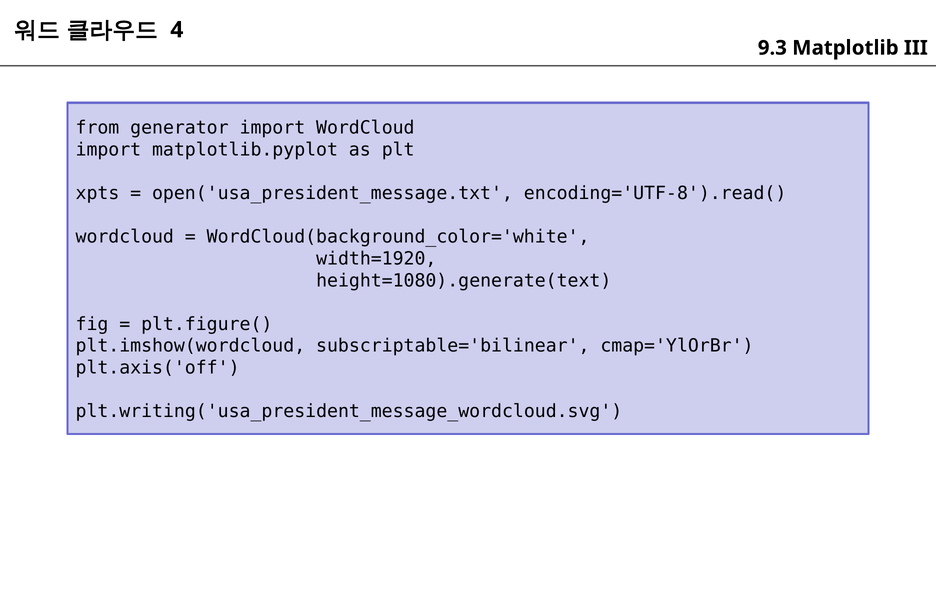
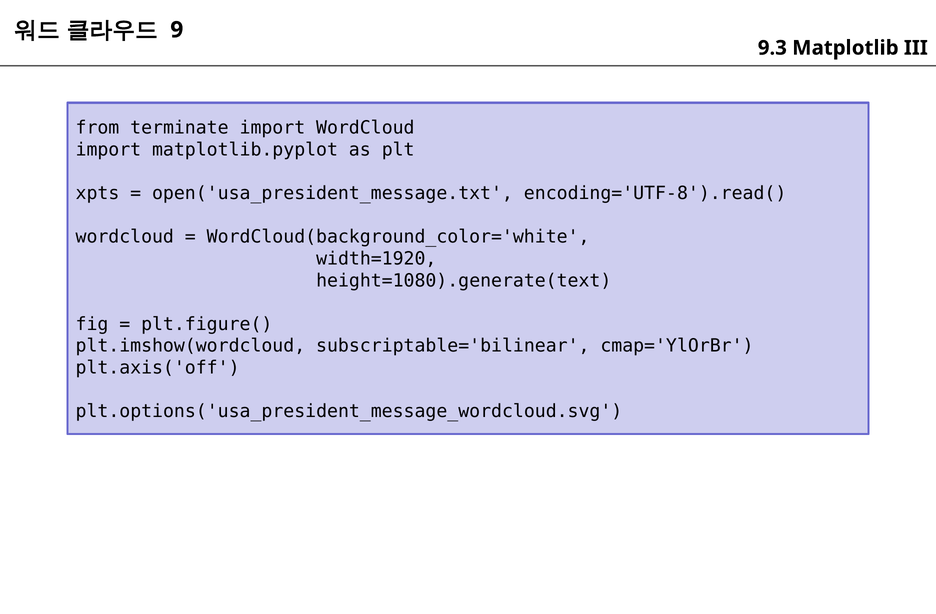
4: 4 -> 9 (177, 30)
generator: generator -> terminate (179, 128)
plt.writing('usa_president_message_wordcloud.svg: plt.writing('usa_president_message_wordcloud.svg -> plt.options('usa_president_message_wordcloud.svg (349, 412)
